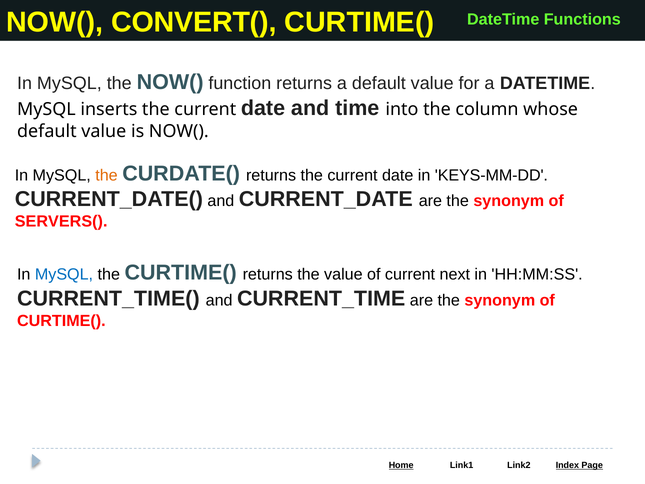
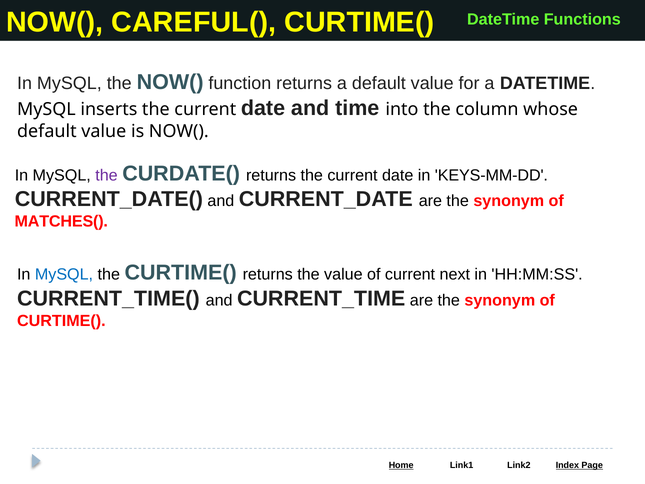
CONVERT(: CONVERT( -> CAREFUL( (194, 22)
the colour: orange -> purple (107, 175)
SERVERS(: SERVERS( -> MATCHES( (61, 221)
